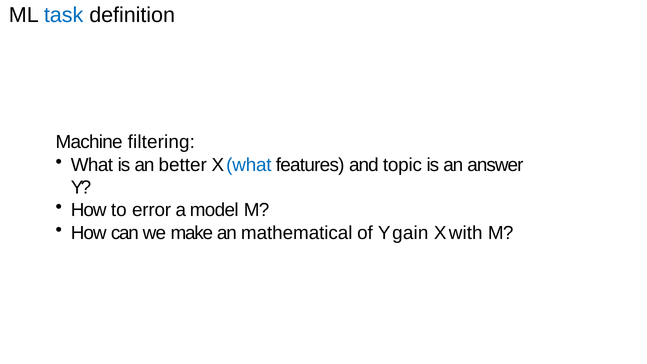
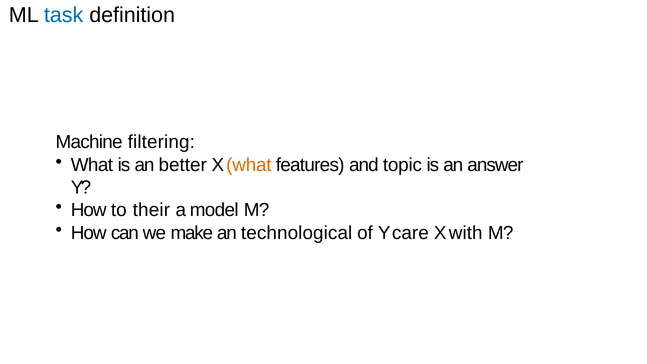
what colour: blue -> orange (249, 165)
error: error -> their (151, 210)
mathematical: mathematical -> technological (297, 233)
gain: gain -> care (410, 233)
